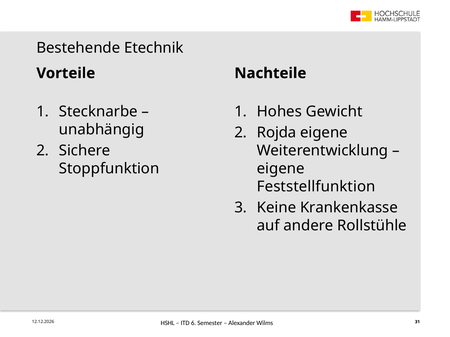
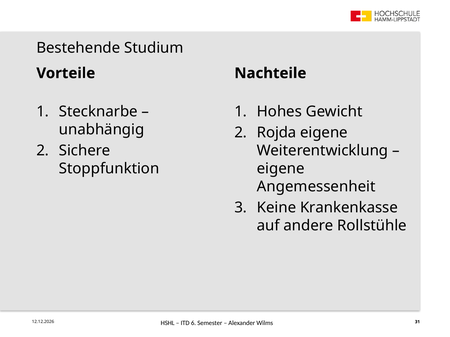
Etechnik: Etechnik -> Studium (154, 48)
Feststellfunktion: Feststellfunktion -> Angemessenheit (316, 187)
